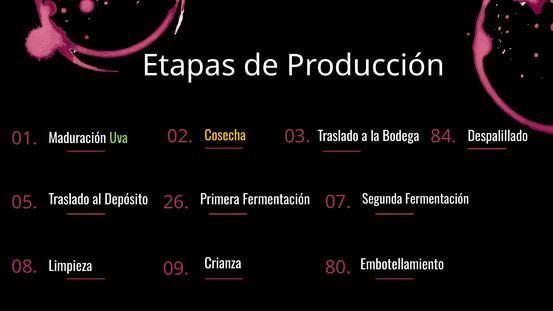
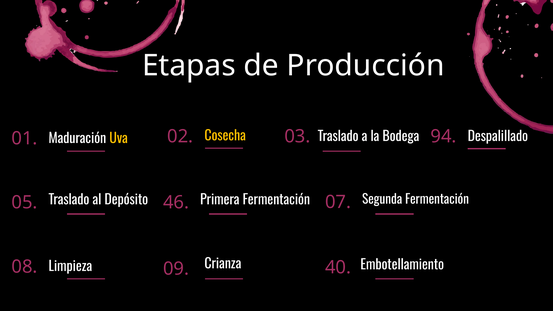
84: 84 -> 94 (444, 137)
Uva colour: light green -> yellow (119, 139)
26: 26 -> 46 (176, 203)
80: 80 -> 40 (338, 267)
